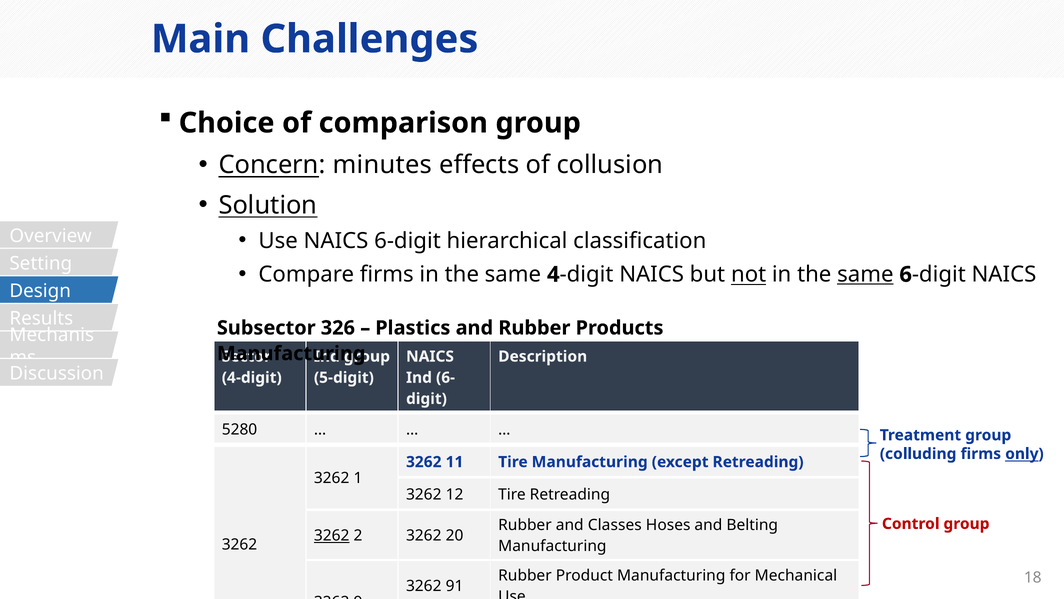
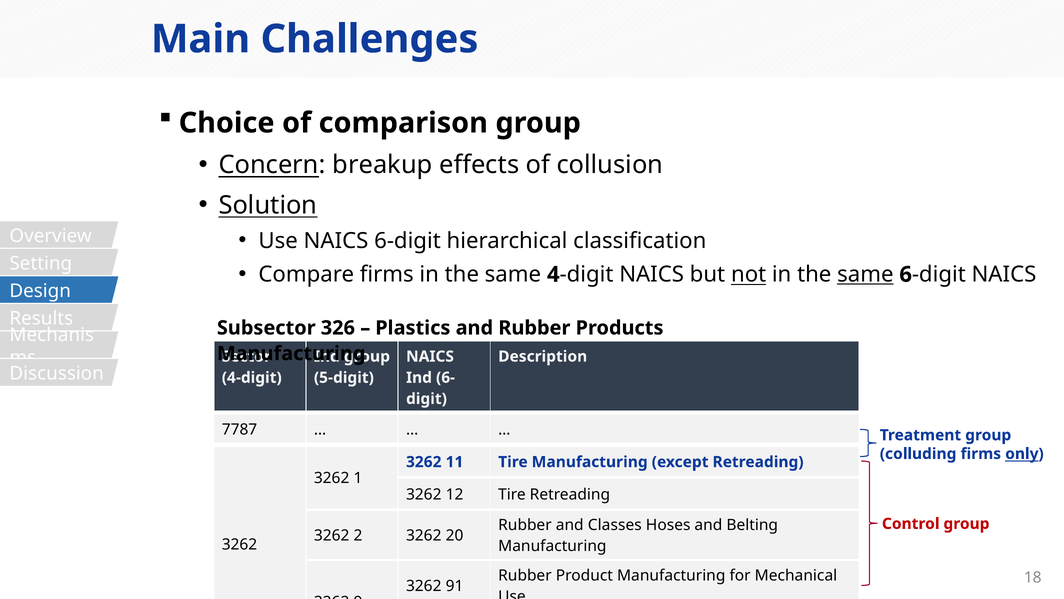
minutes: minutes -> breakup (382, 165)
5280: 5280 -> 7787 (240, 429)
3262 underline: present -> none (332, 535)
